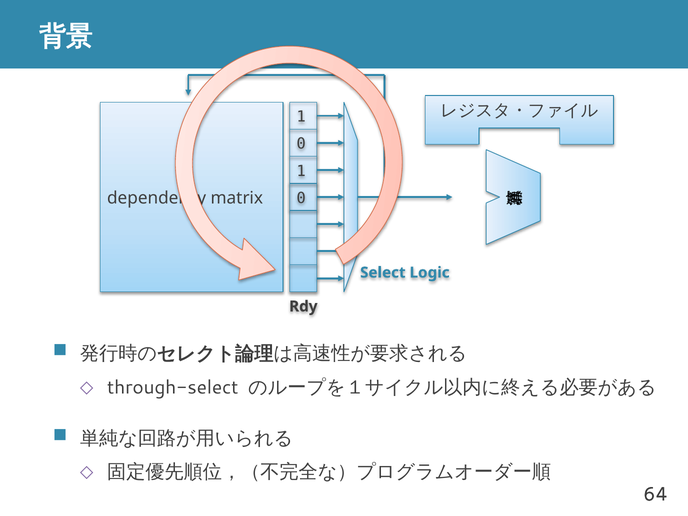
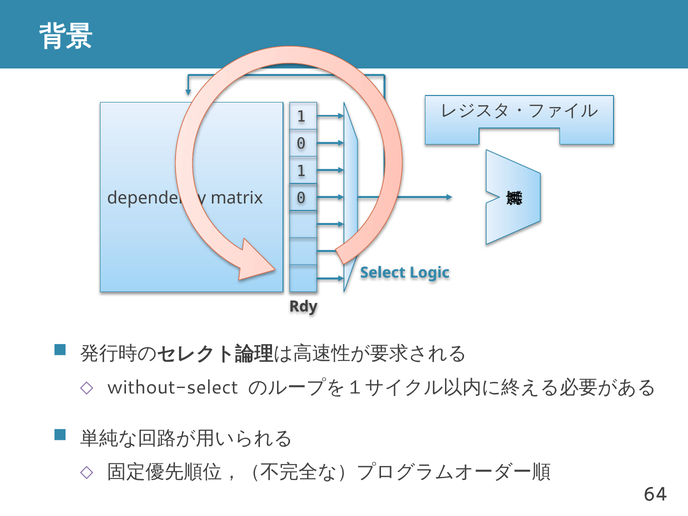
through-select: through-select -> without-select (173, 387)
